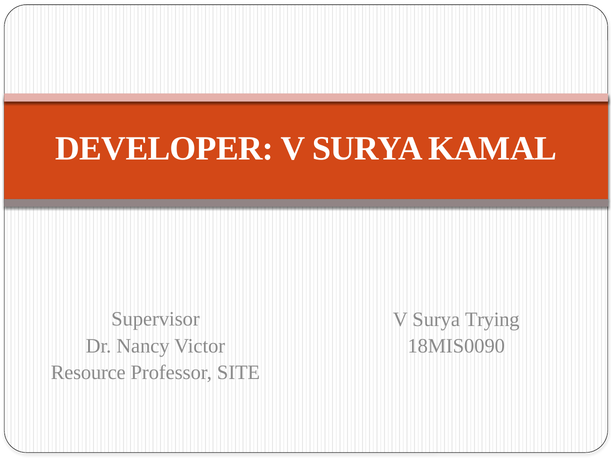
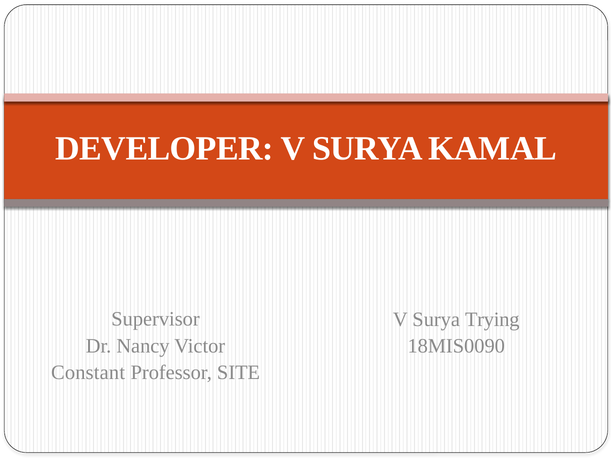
Resource: Resource -> Constant (88, 372)
